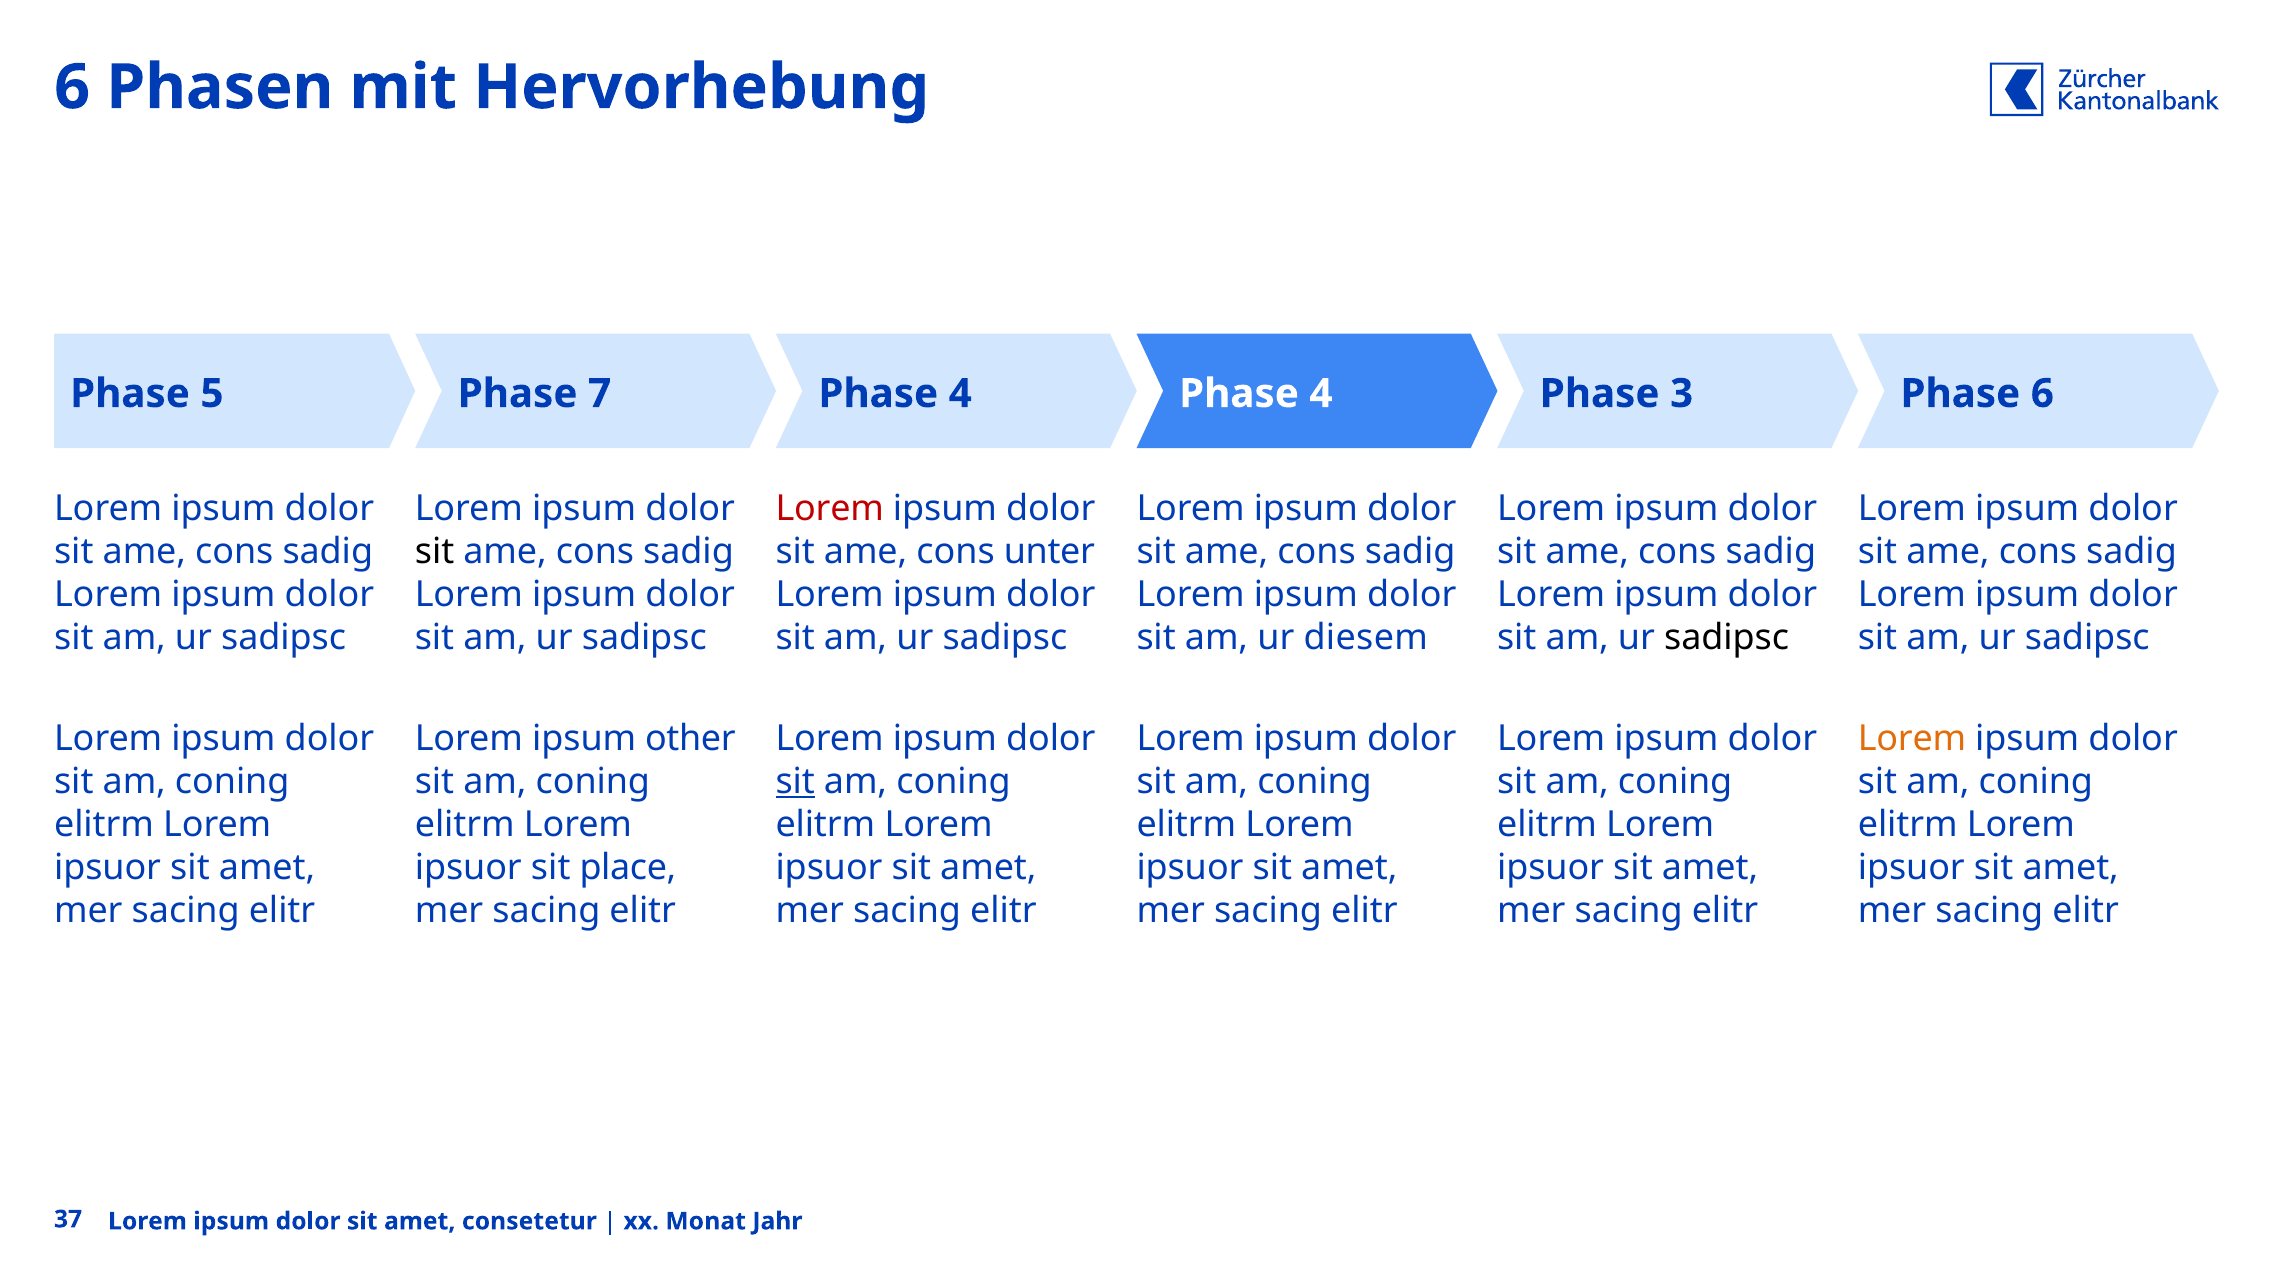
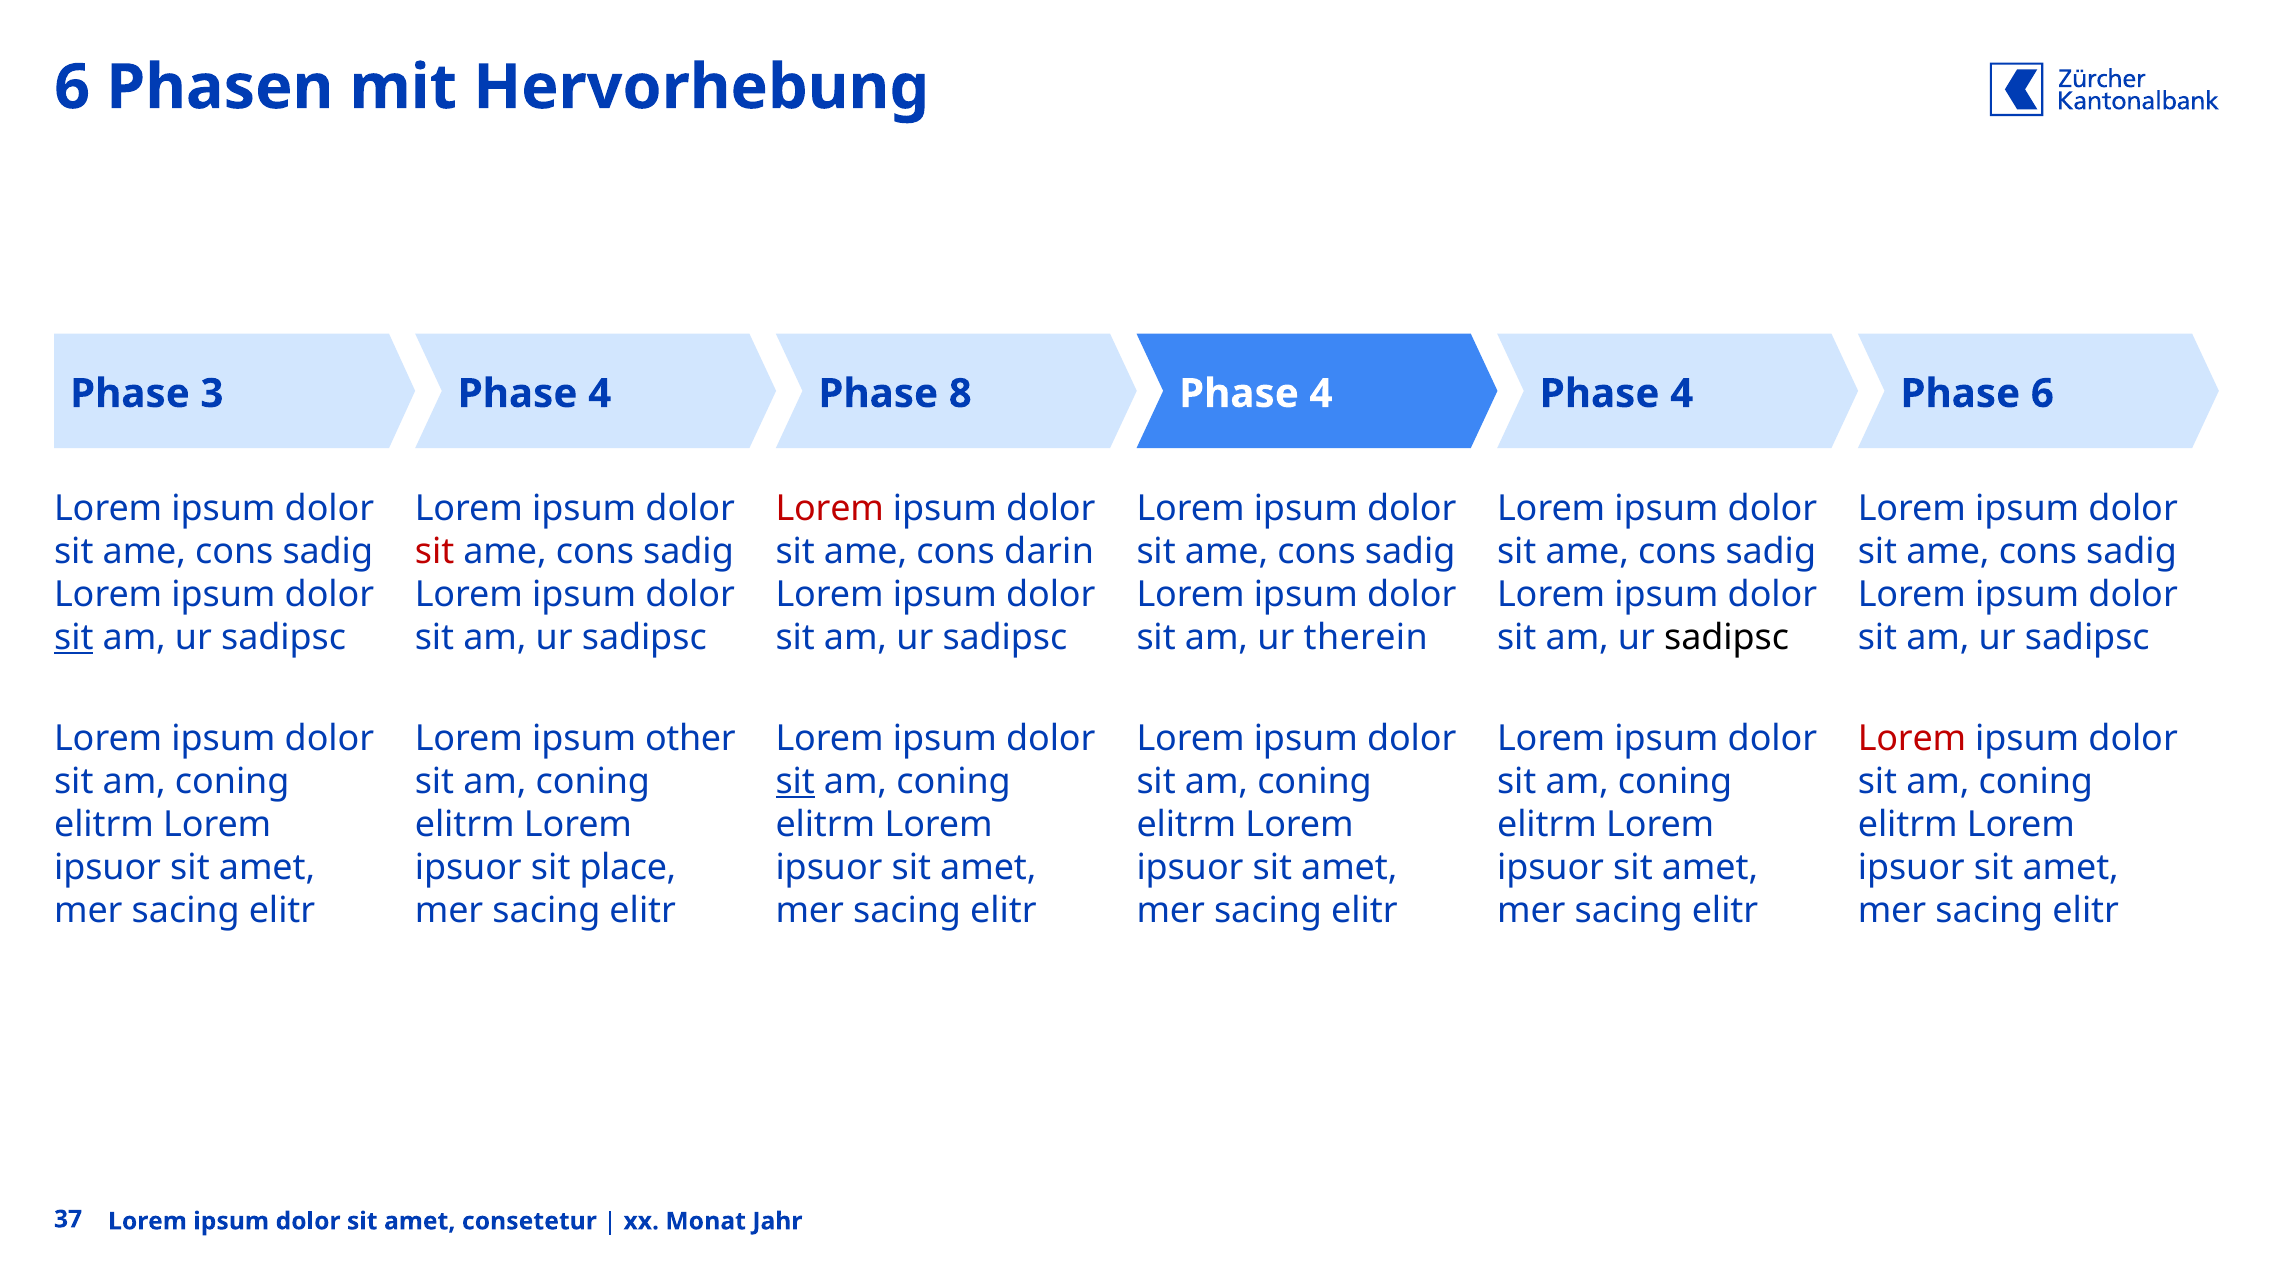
5: 5 -> 3 (212, 394)
7: 7 -> 4 (600, 394)
4: 4 -> 8 (960, 394)
4 Phase 3: 3 -> 4 (1682, 394)
sit colour: black -> red (435, 552)
unter: unter -> darin (1049, 552)
sit underline: none -> present (74, 638)
diesem: diesem -> therein (1366, 638)
Lorem colour: orange -> red (1912, 738)
